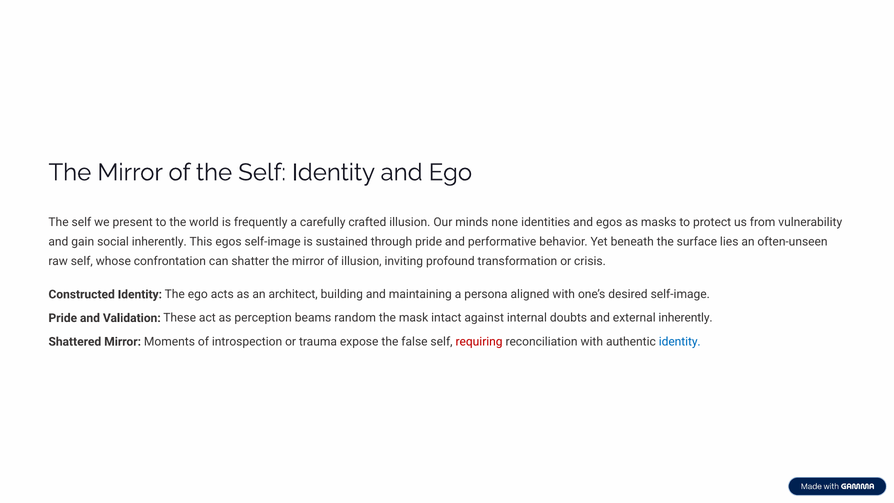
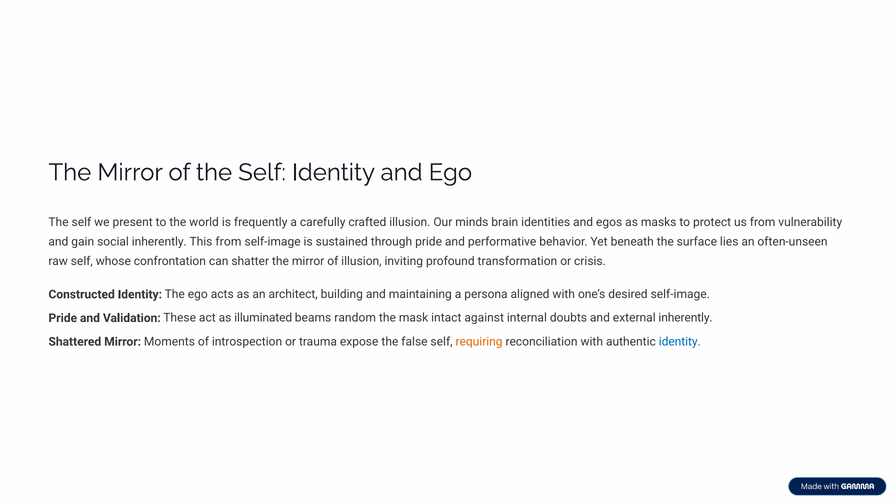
none: none -> brain (505, 222)
This egos: egos -> from (228, 242)
perception: perception -> illuminated (263, 318)
requiring colour: red -> orange (479, 342)
